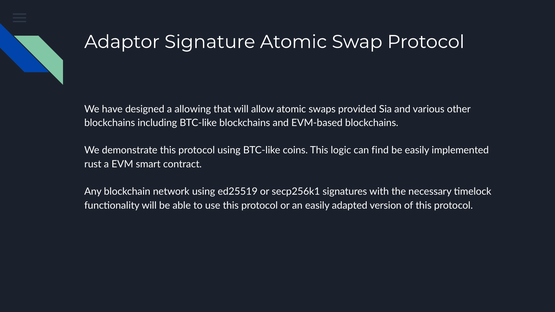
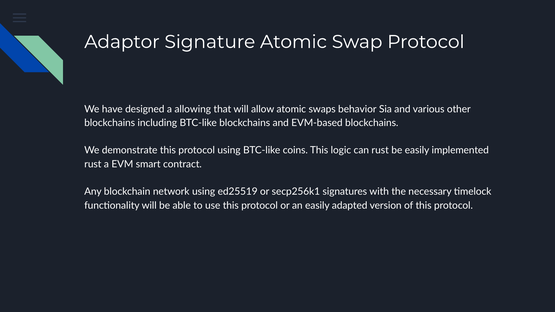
provided: provided -> behavior (357, 109)
can find: find -> rust (380, 150)
